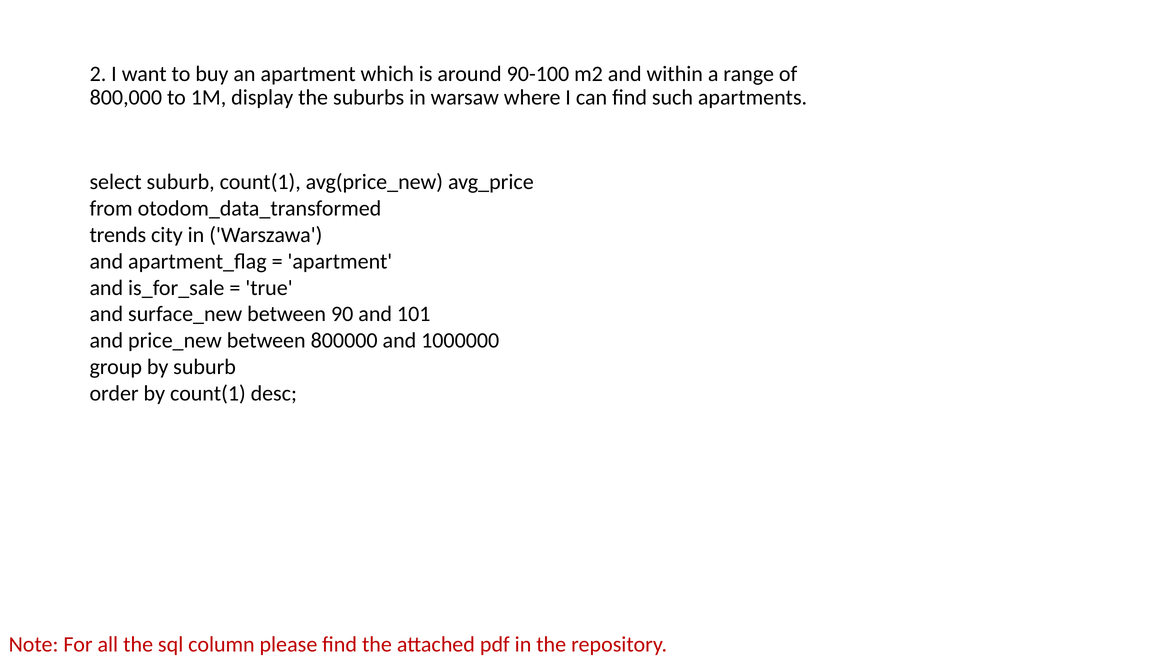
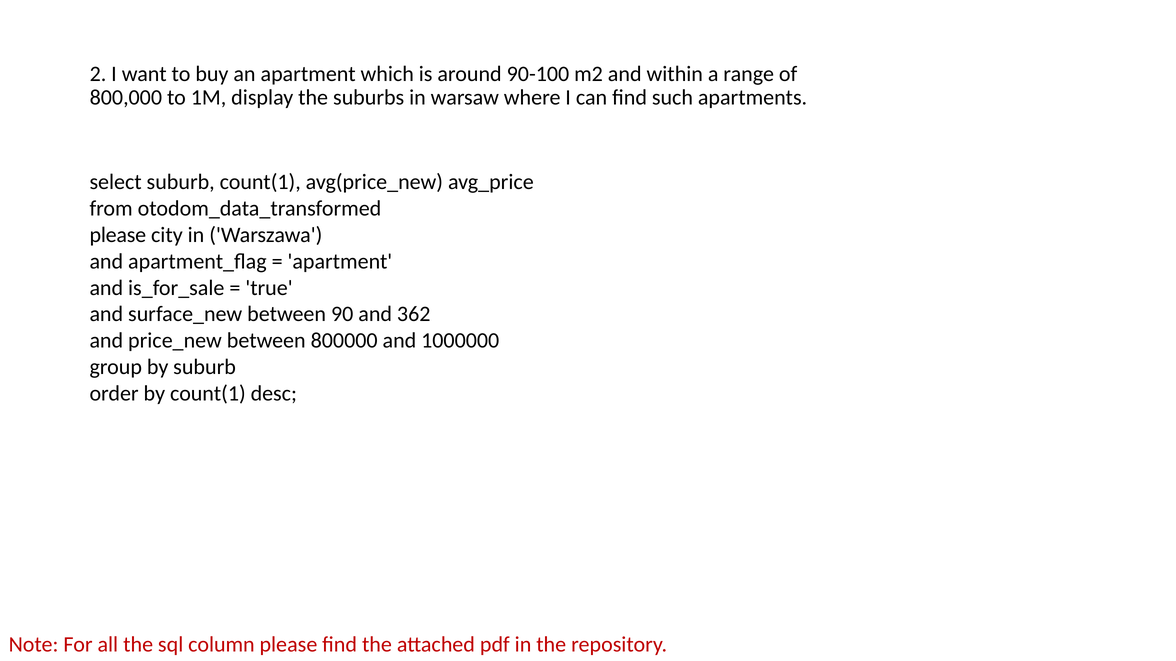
trends: trends -> please (118, 235)
101: 101 -> 362 (414, 314)
